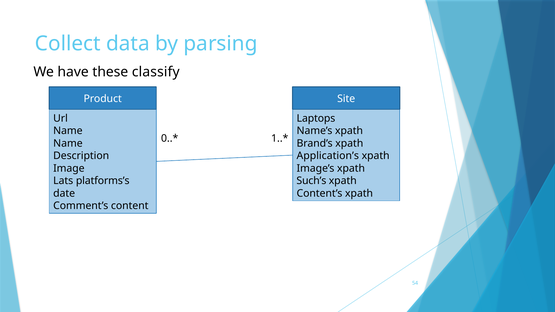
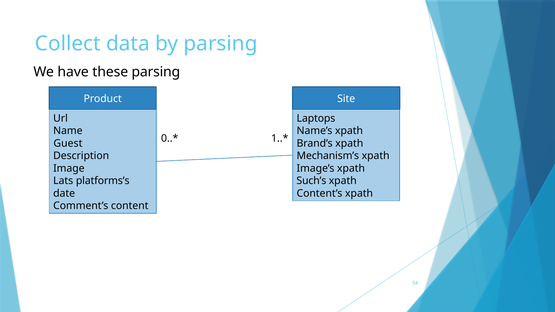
these classify: classify -> parsing (156, 72)
Name: Name -> Guest (68, 143)
Application’s: Application’s -> Mechanism’s (328, 156)
